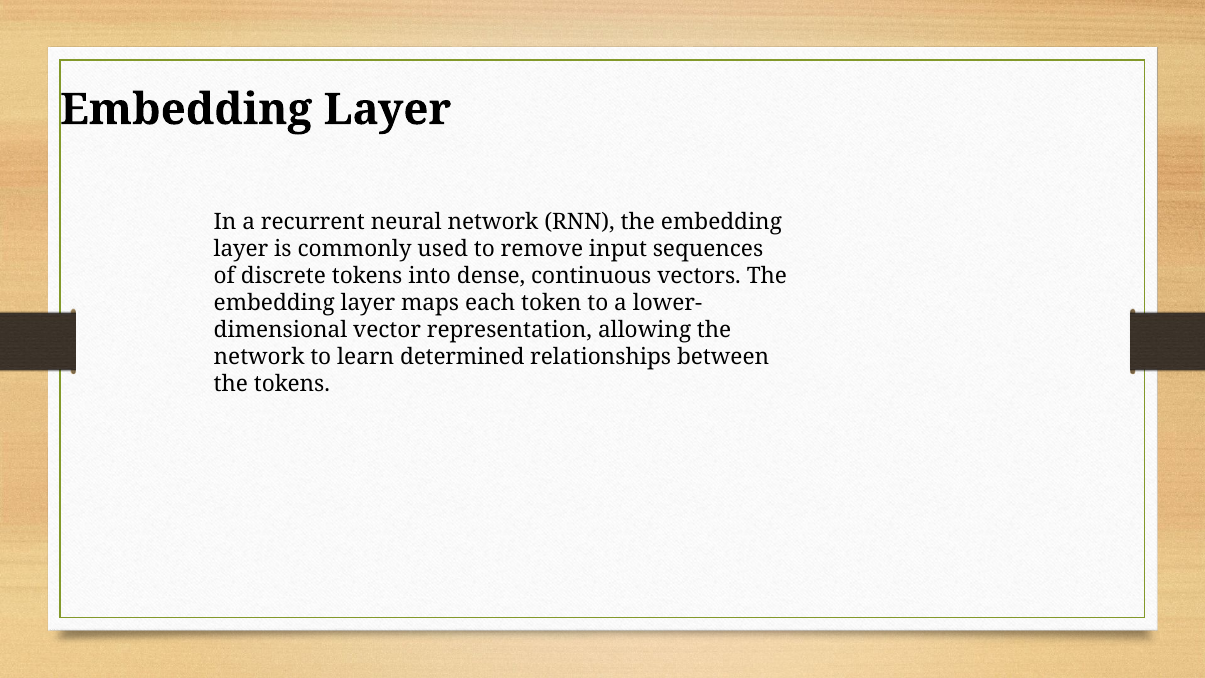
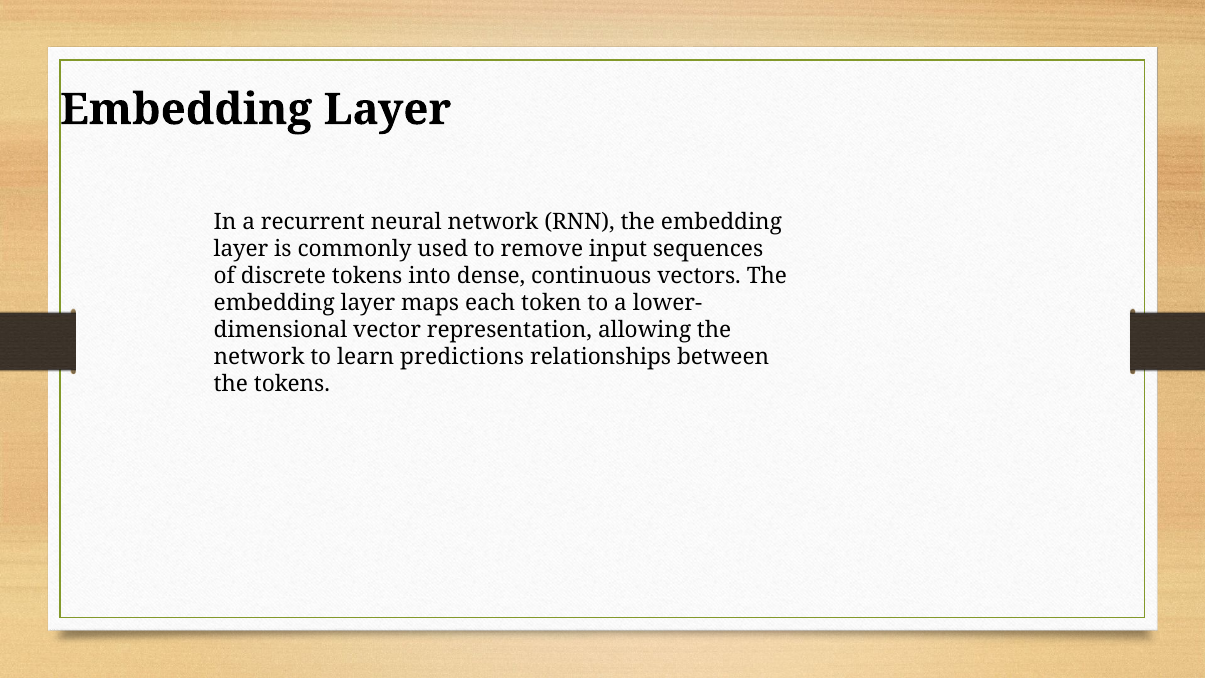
determined: determined -> predictions (462, 357)
